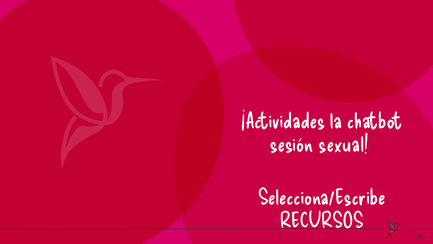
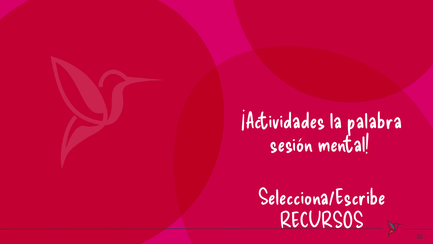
chatbot: chatbot -> palabra (375, 121)
sexual: sexual -> mental (344, 144)
